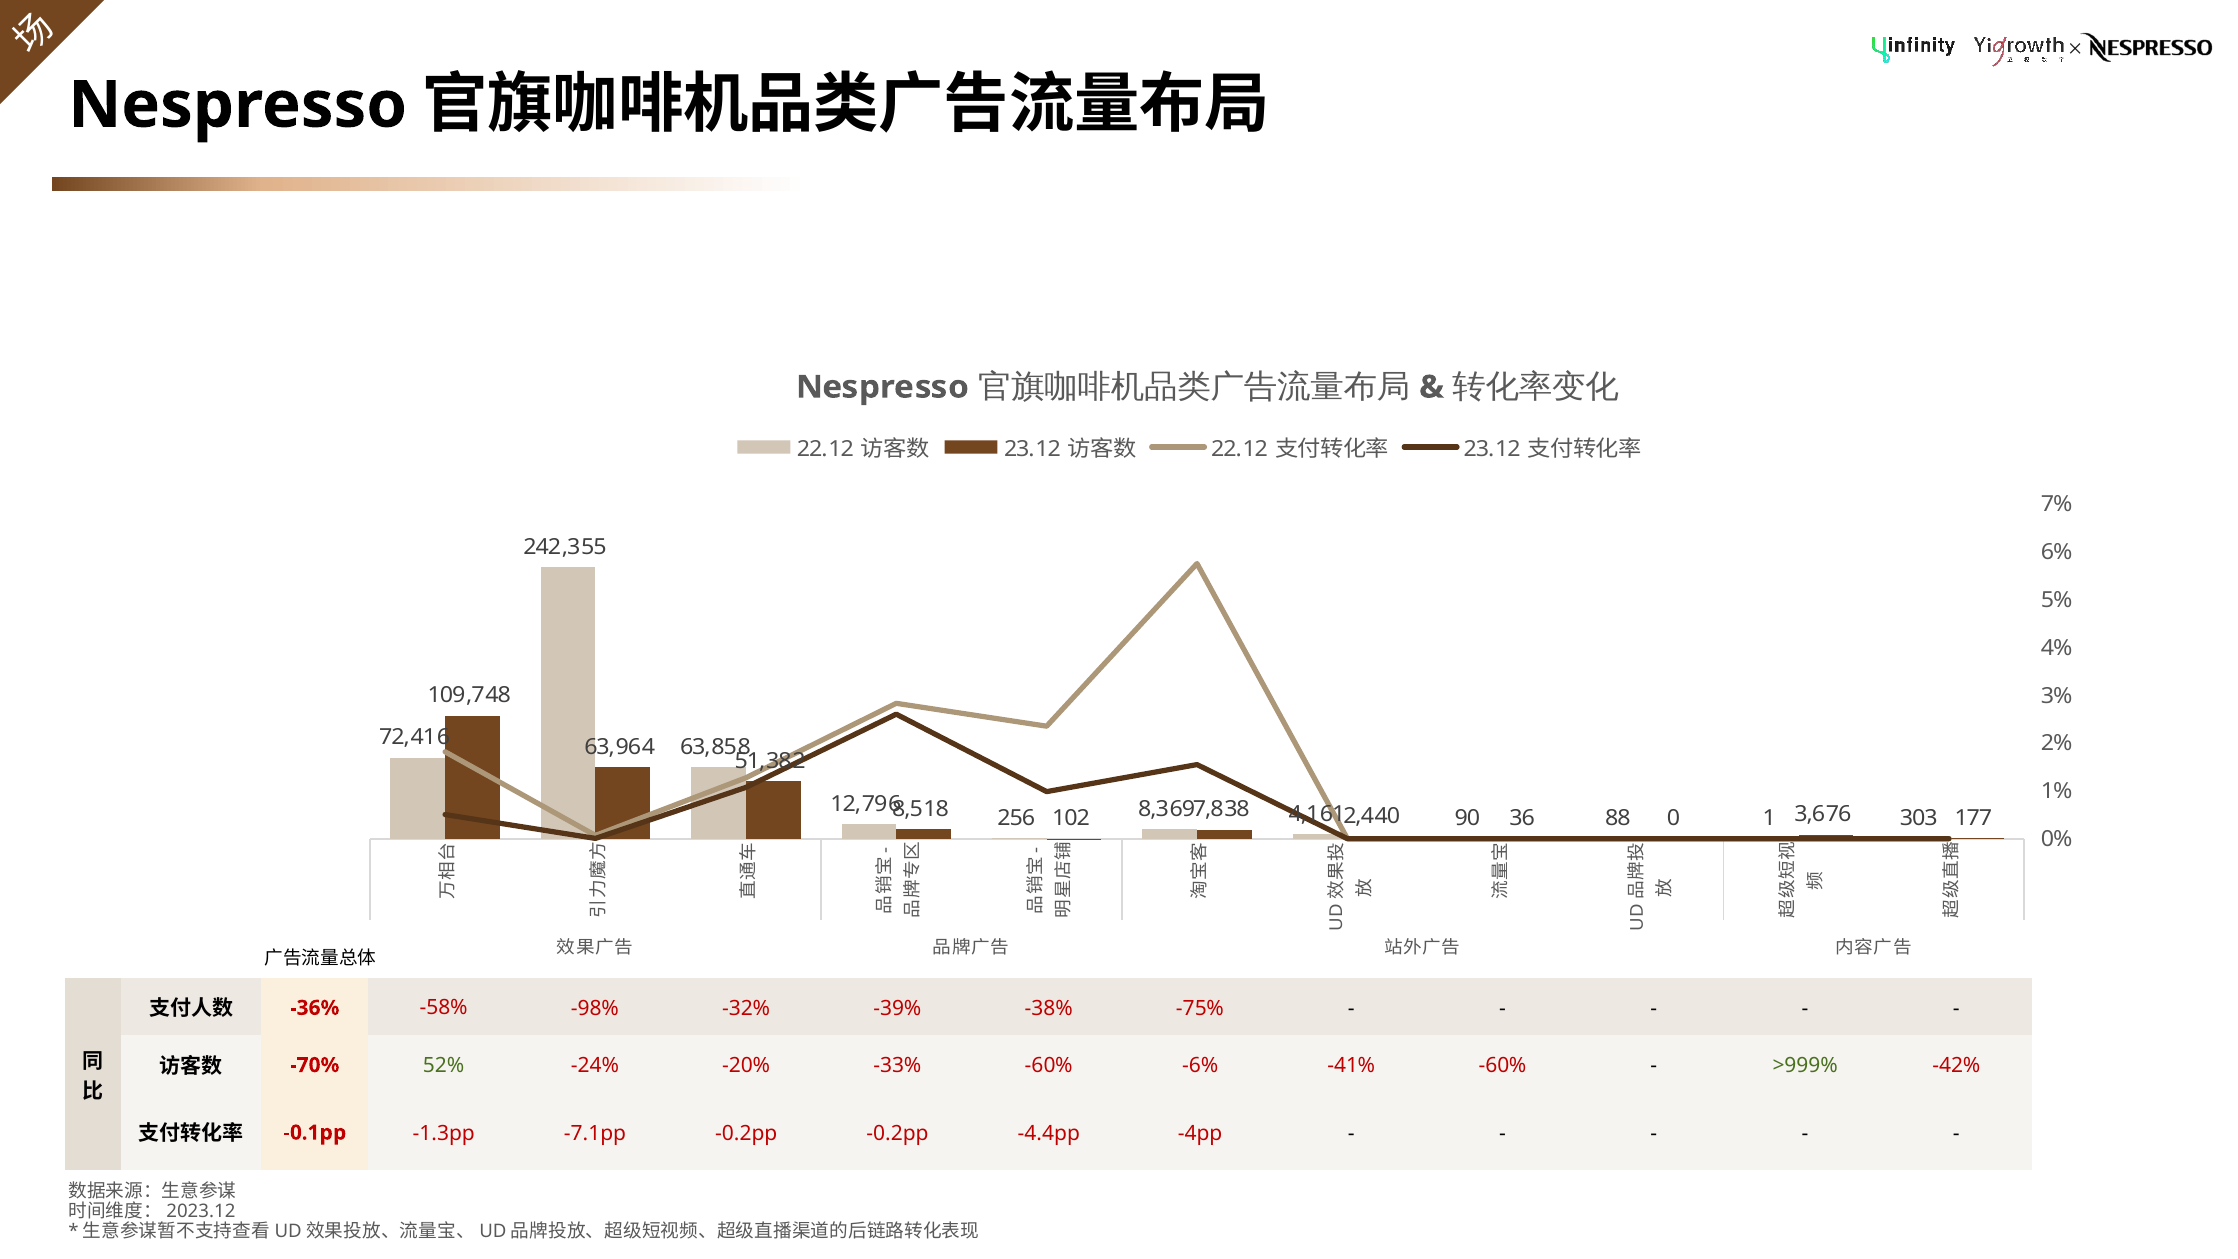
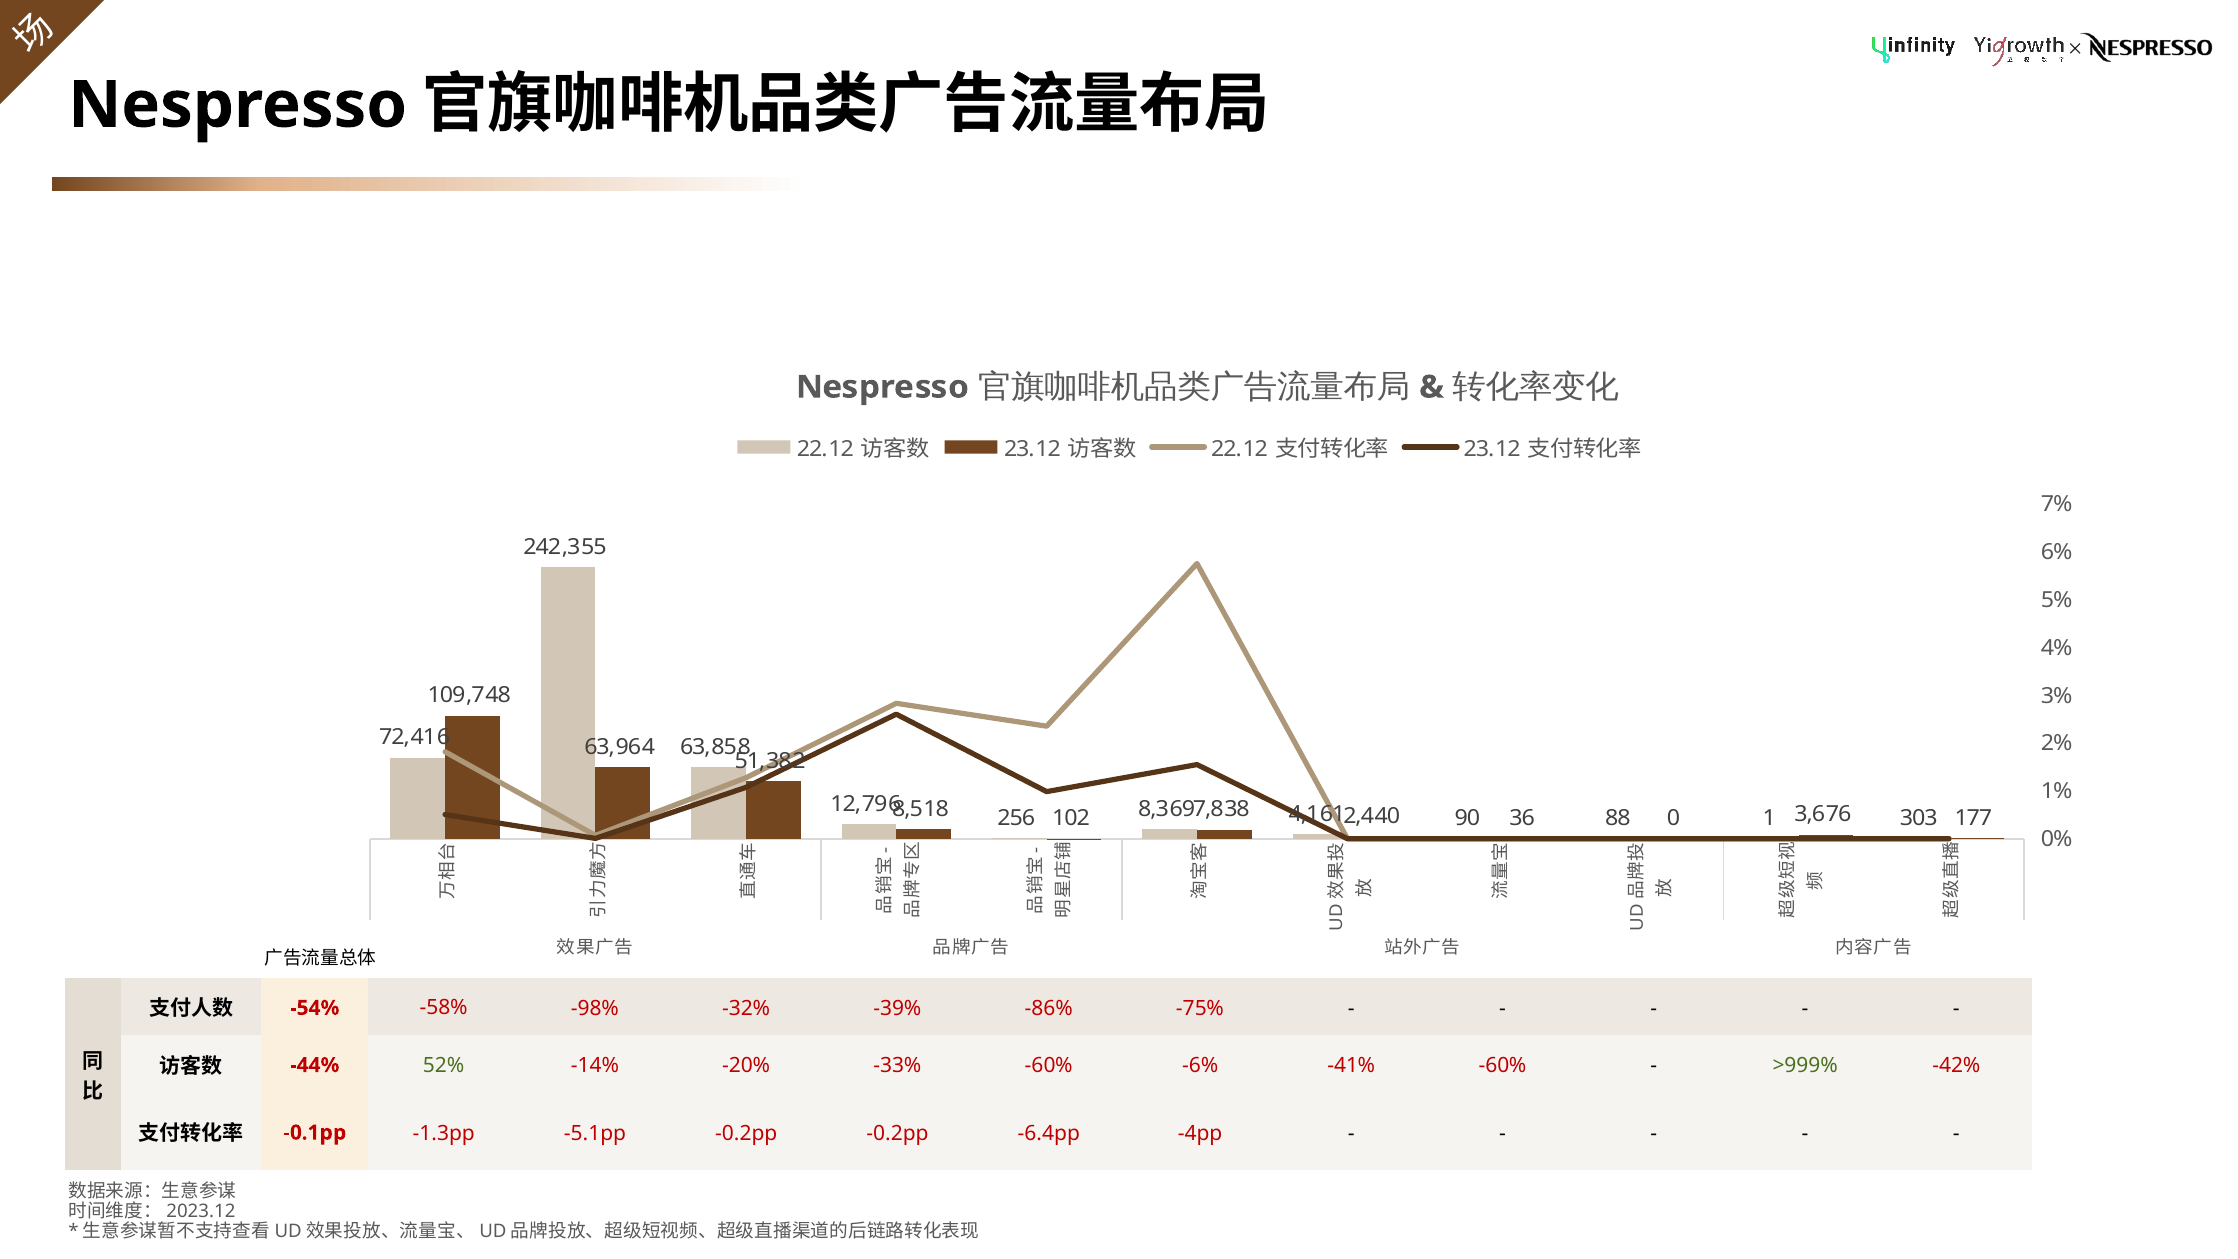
-36%: -36% -> -54% (315, 1008)
-38%: -38% -> -86% (1049, 1008)
-70%: -70% -> -44% (315, 1065)
-24%: -24% -> -14% (595, 1066)
-7.1pp: -7.1pp -> -5.1pp (595, 1133)
-4.4pp: -4.4pp -> -6.4pp (1049, 1133)
